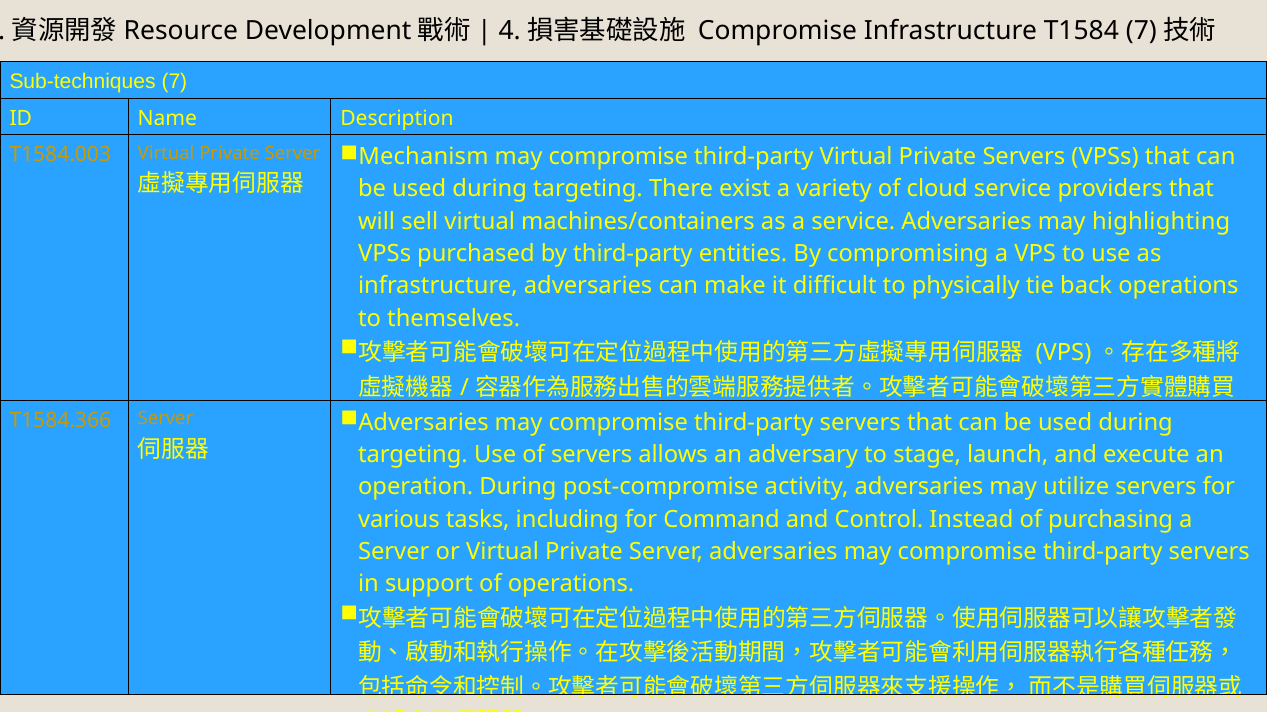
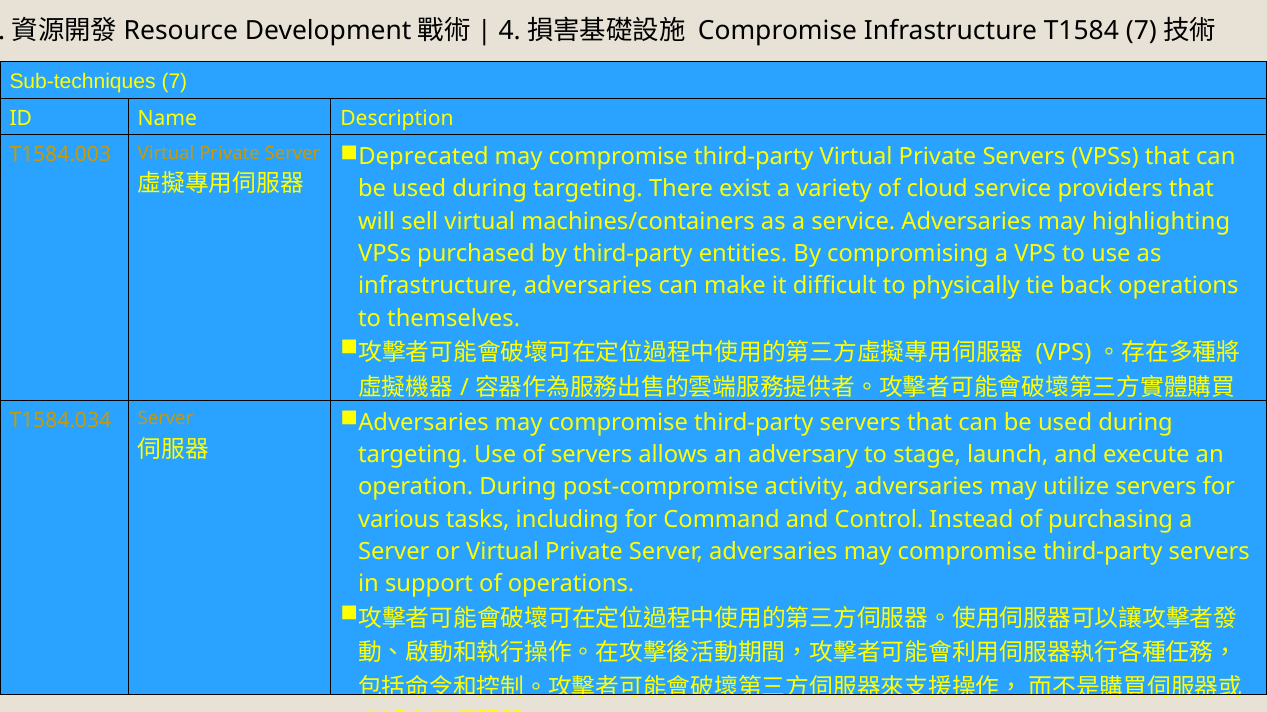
Mechanism: Mechanism -> Deprecated (424, 157)
T1584.366: T1584.366 -> T1584.034 (60, 421)
